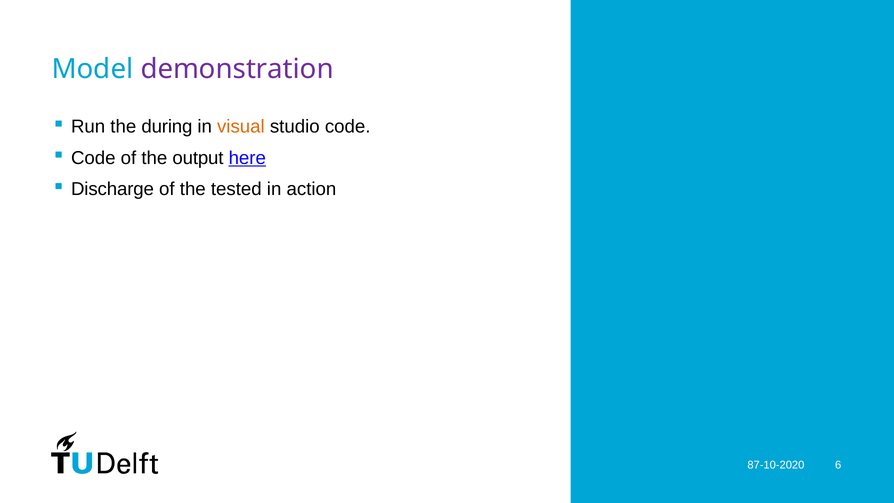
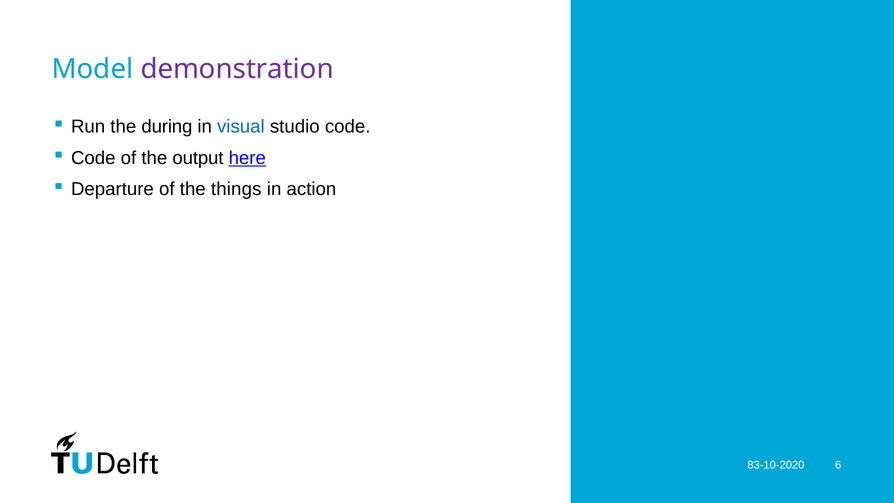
visual colour: orange -> blue (241, 127)
Discharge: Discharge -> Departure (112, 189)
tested: tested -> things (236, 189)
87-10-2020: 87-10-2020 -> 83-10-2020 (776, 465)
